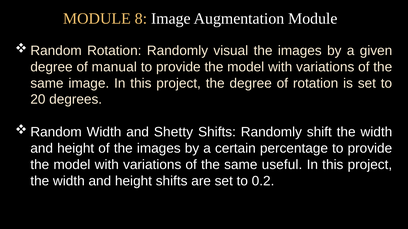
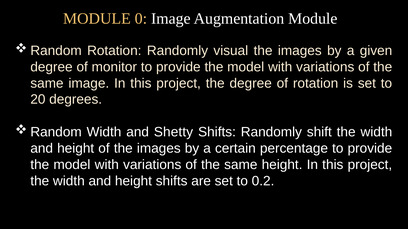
8: 8 -> 0 (141, 19)
manual: manual -> monitor (114, 67)
same useful: useful -> height (282, 165)
